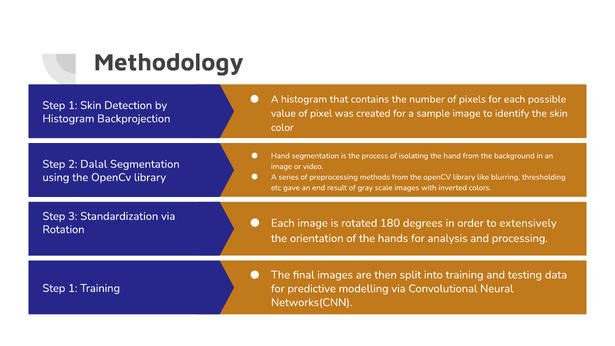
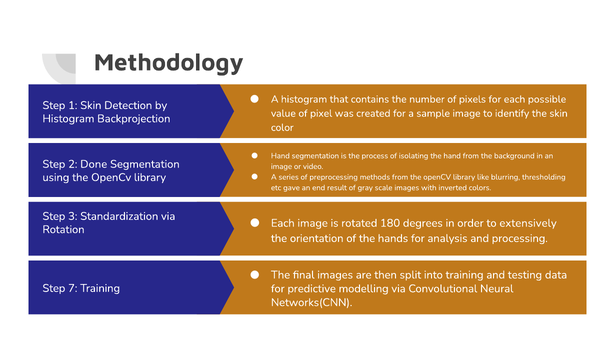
Dalal: Dalal -> Done (94, 164)
1: 1 -> 7 (73, 288)
